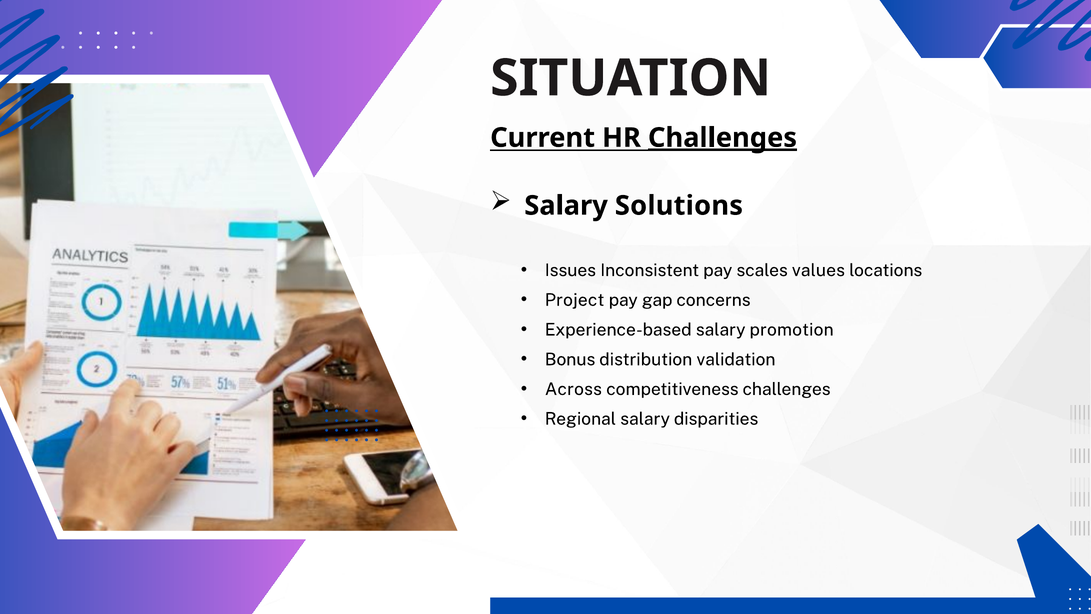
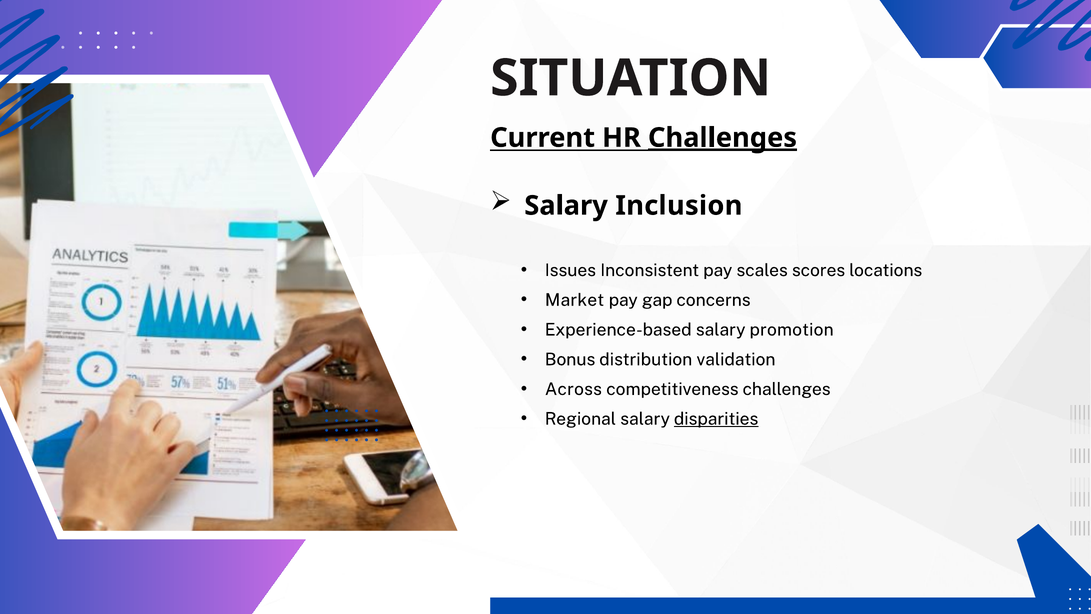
Solutions: Solutions -> Inclusion (679, 206)
values: values -> scores (819, 270)
Project: Project -> Market (575, 300)
disparities underline: none -> present (716, 419)
